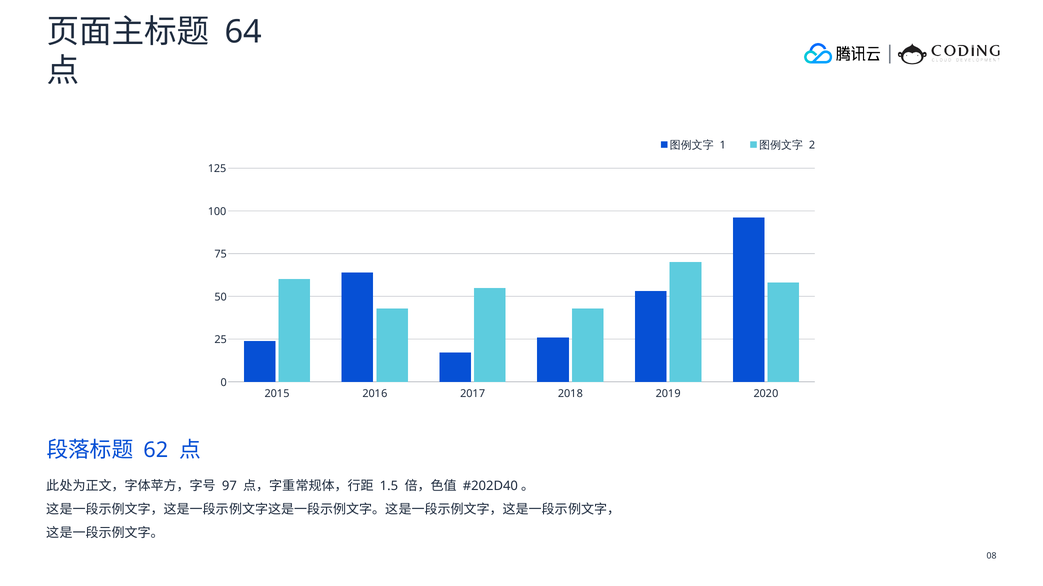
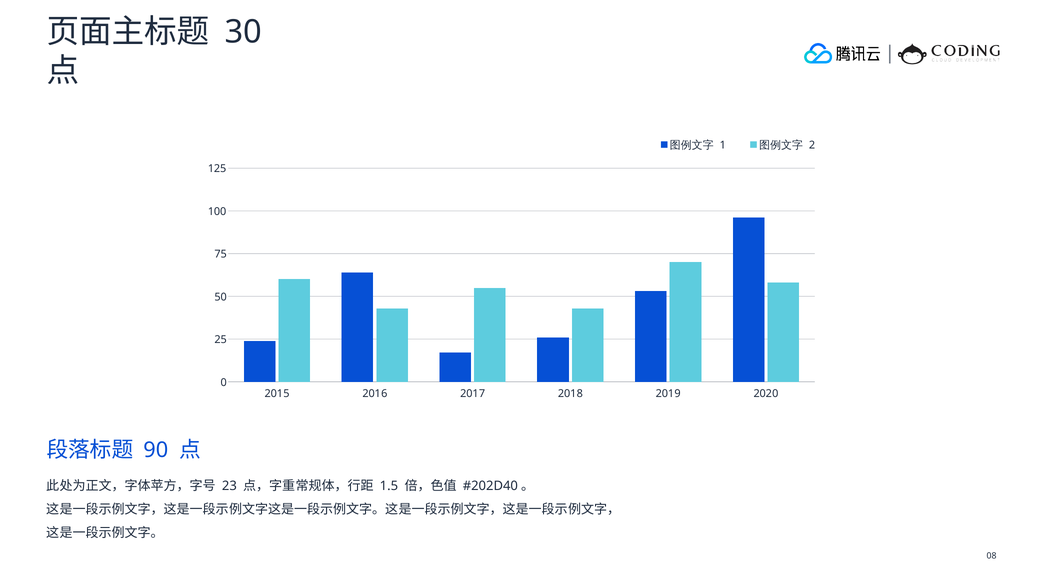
64: 64 -> 30 (243, 32)
62: 62 -> 90 (156, 451)
97: 97 -> 23 (229, 487)
